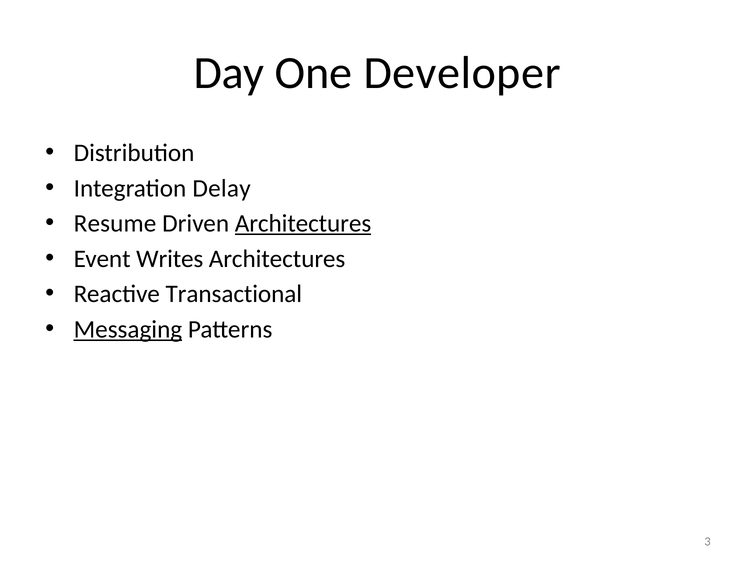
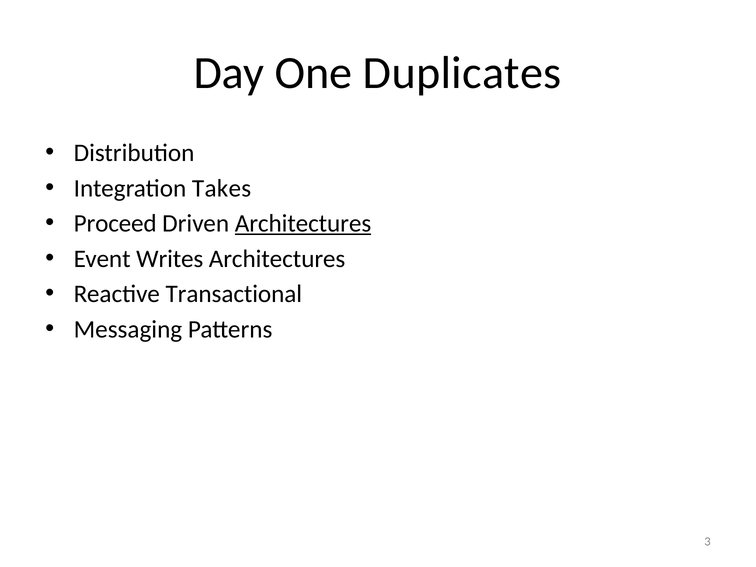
Developer: Developer -> Duplicates (462, 73)
Delay: Delay -> Takes (222, 188)
Resume: Resume -> Proceed (115, 224)
Messaging underline: present -> none (128, 329)
